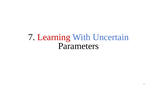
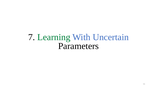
Learning colour: red -> green (54, 37)
